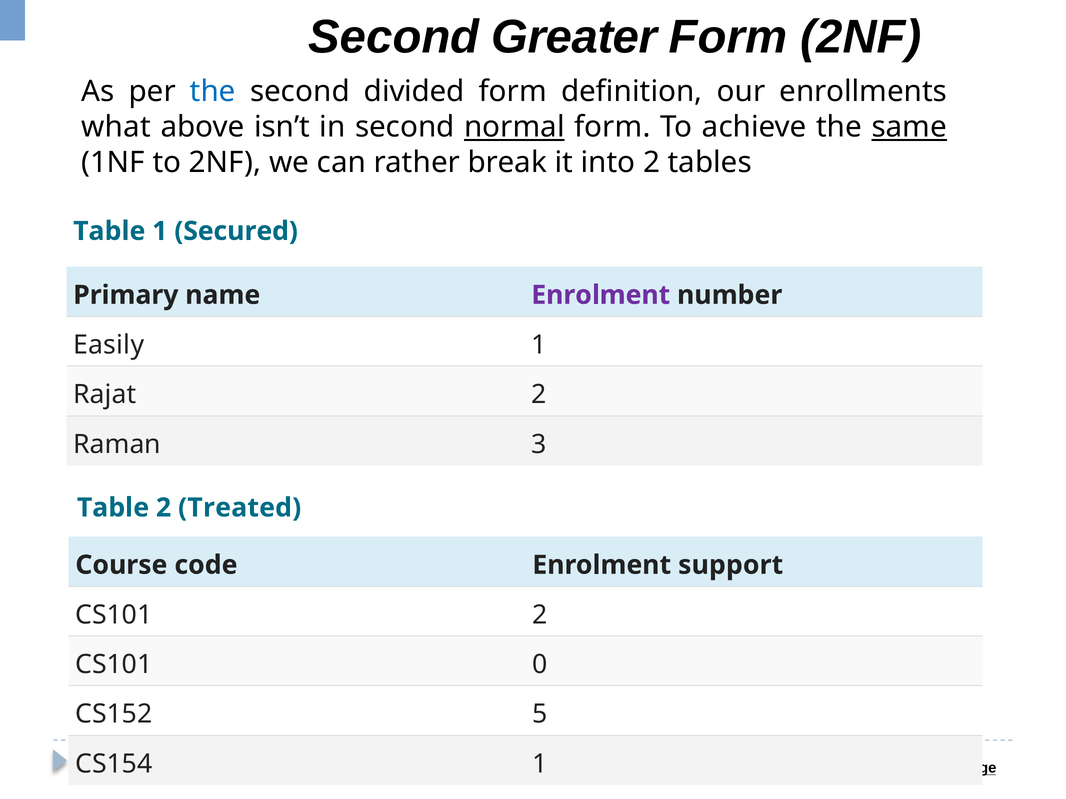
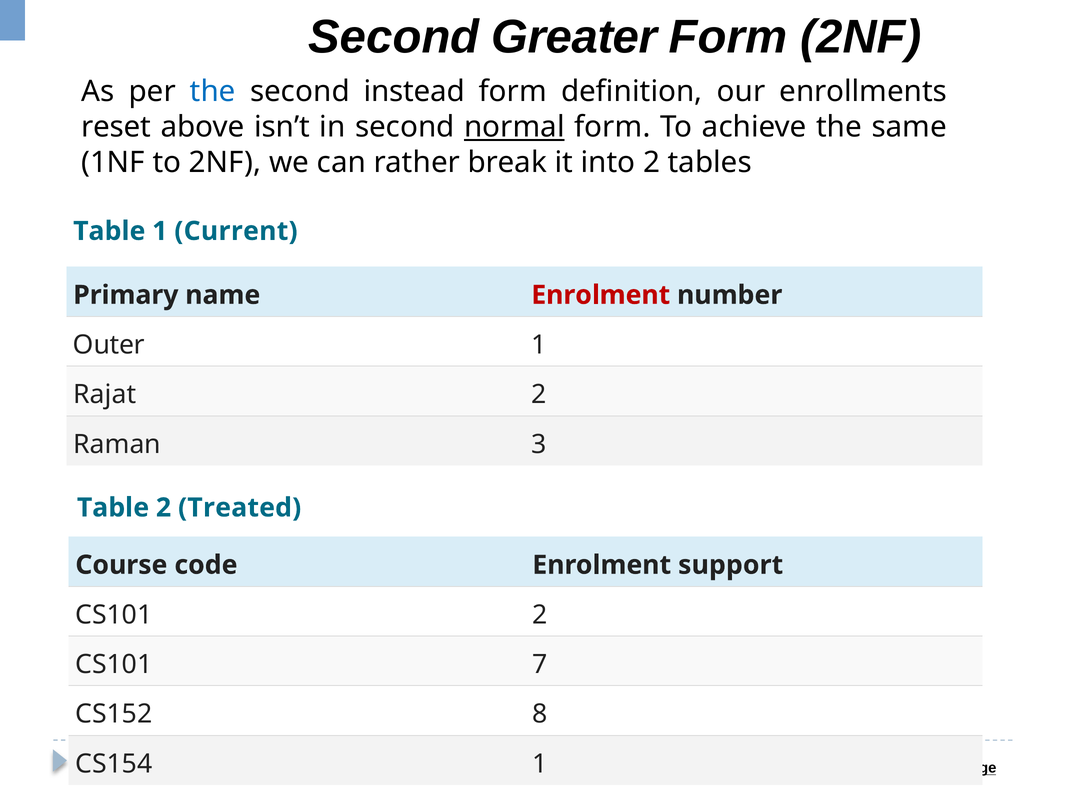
divided: divided -> instead (414, 92)
what: what -> reset (116, 127)
same underline: present -> none (909, 127)
Secured: Secured -> Current (236, 231)
Enrolment colour: purple -> red (601, 295)
Easily: Easily -> Outer (109, 345)
0: 0 -> 7 (540, 665)
5: 5 -> 8 (540, 715)
